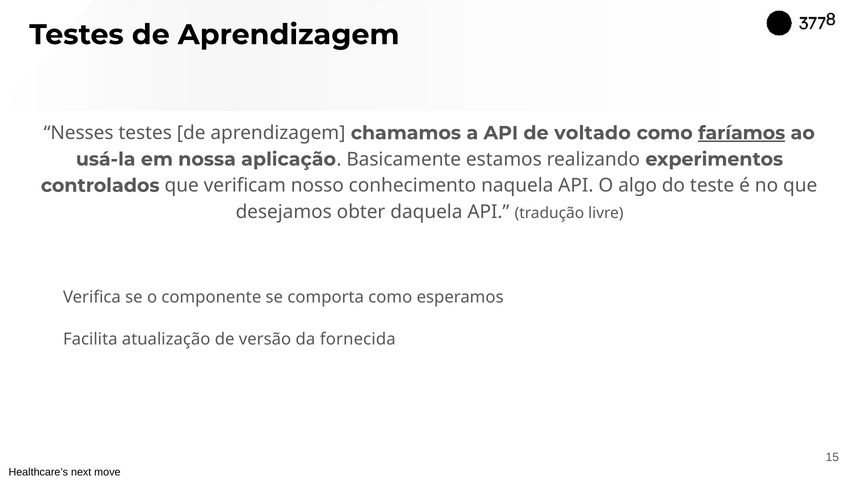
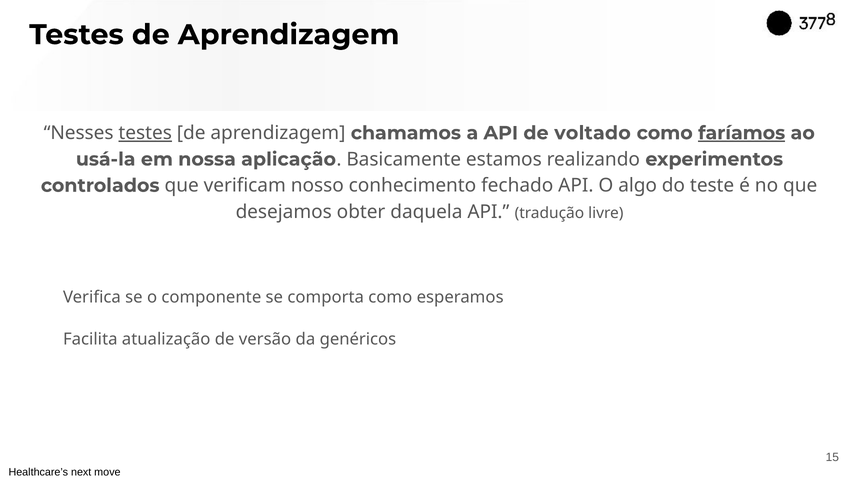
testes underline: none -> present (145, 133)
naquela: naquela -> fechado (517, 186)
fornecida: fornecida -> genéricos (358, 340)
